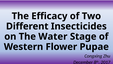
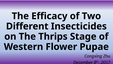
Water: Water -> Thrips (53, 36)
